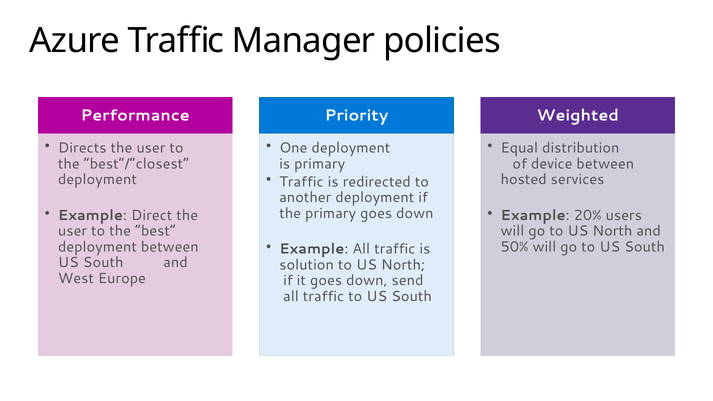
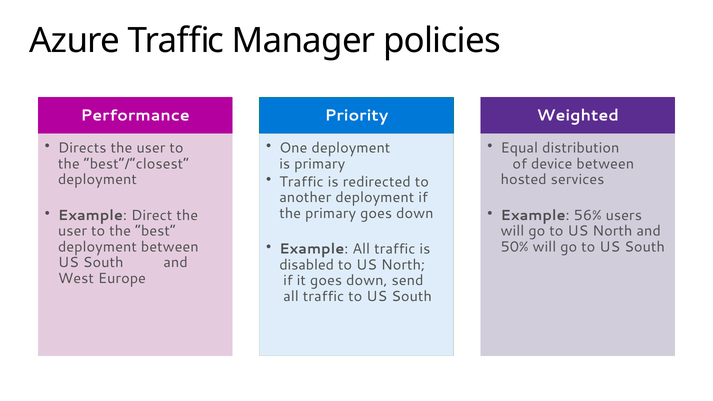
20%: 20% -> 56% (588, 215)
solution: solution -> disabled (307, 265)
